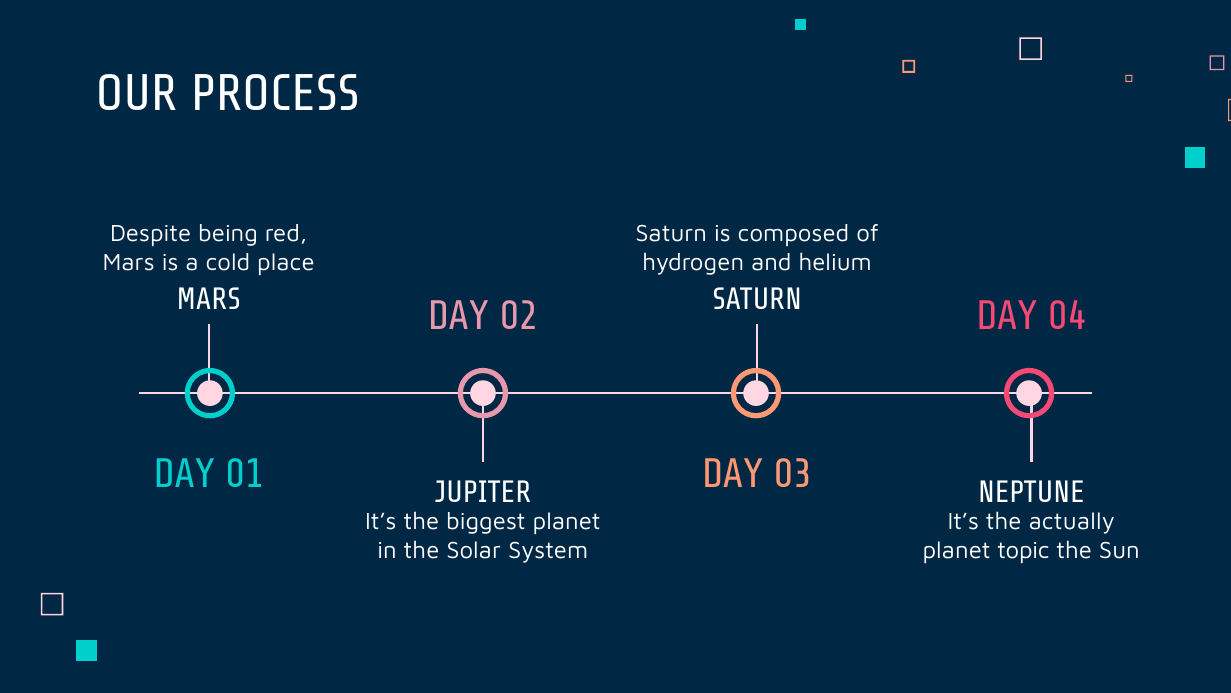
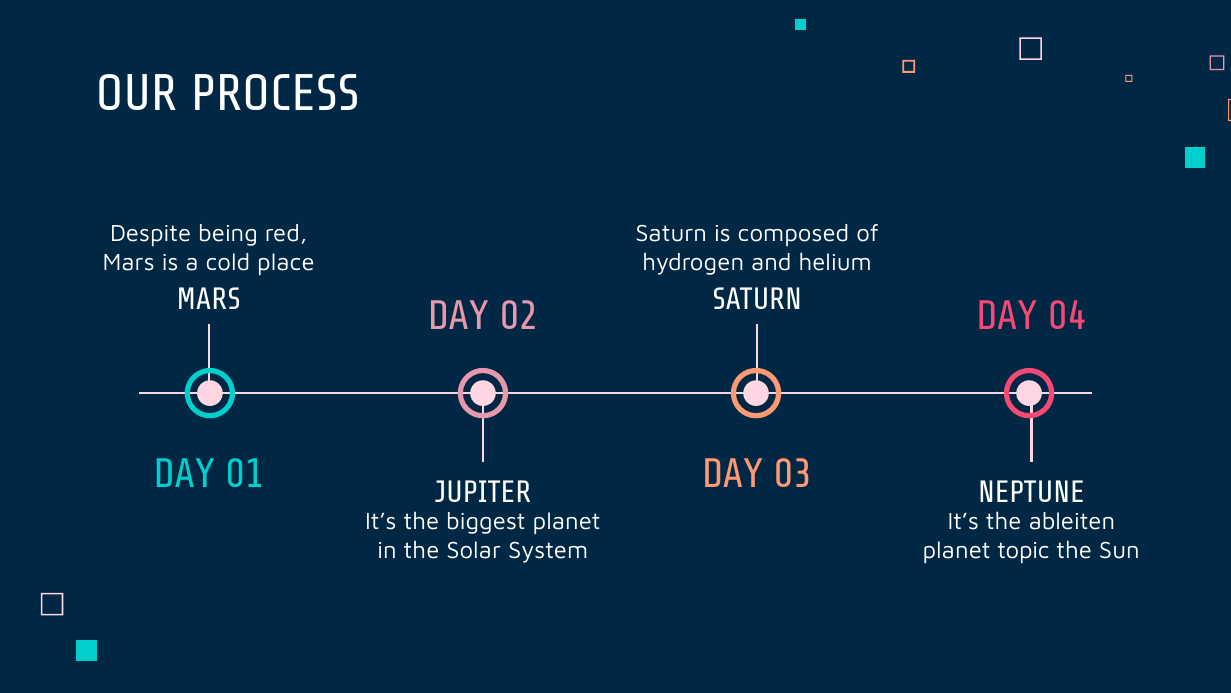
actually: actually -> ableiten (1072, 521)
